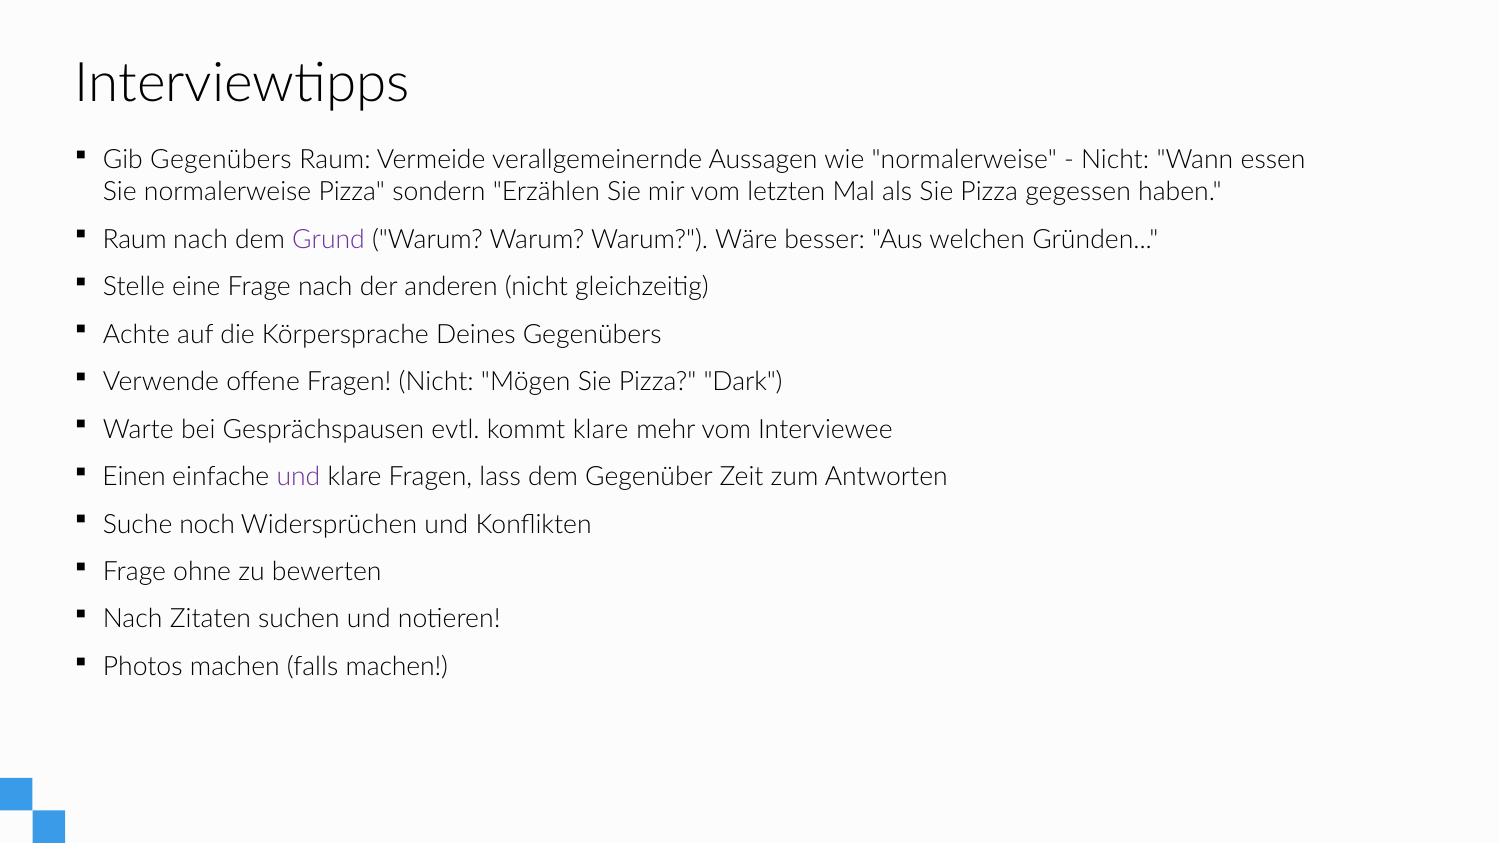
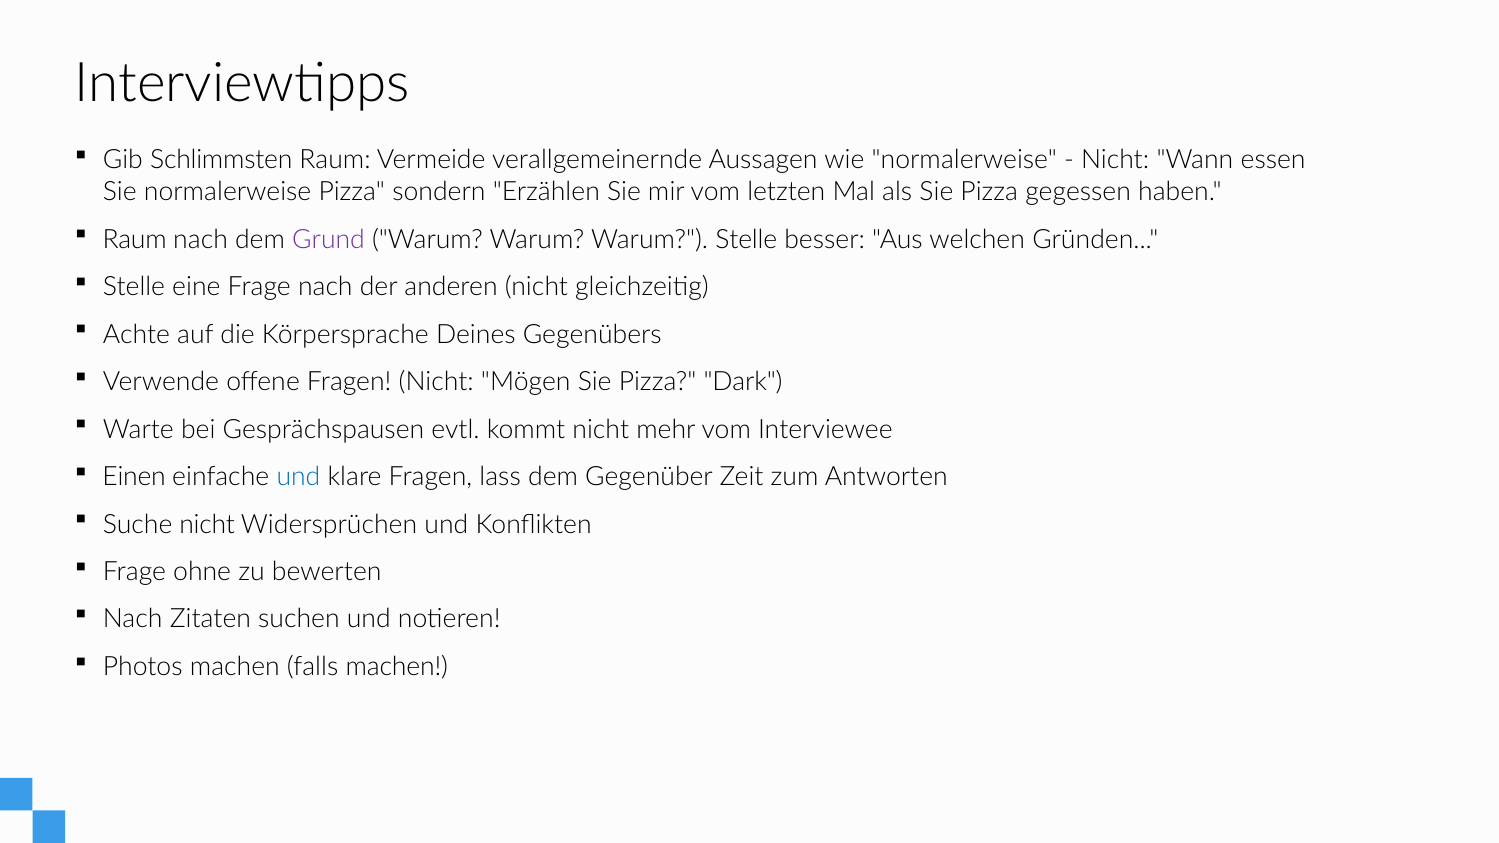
Gib Gegenübers: Gegenübers -> Schlimmsten (221, 160)
Warum Wäre: Wäre -> Stelle (746, 239)
kommt klare: klare -> nicht (601, 429)
und colour: purple -> blue (298, 477)
Suche noch: noch -> nicht (207, 524)
